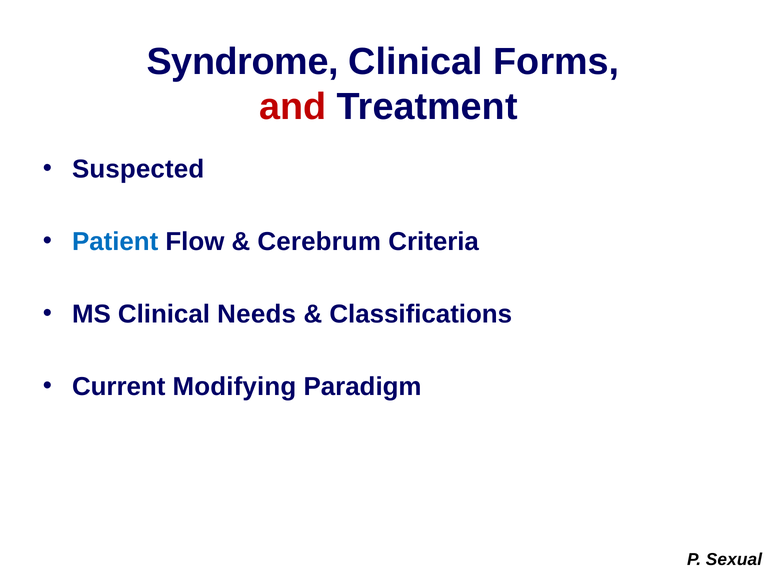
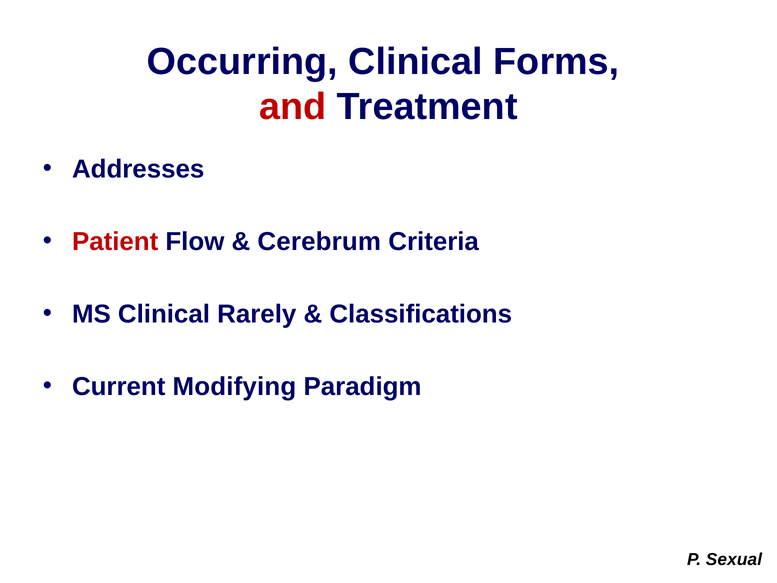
Syndrome: Syndrome -> Occurring (242, 62)
Suspected: Suspected -> Addresses (138, 169)
Patient colour: blue -> red (115, 241)
Needs: Needs -> Rarely (257, 314)
